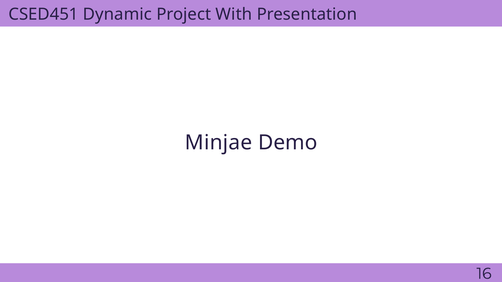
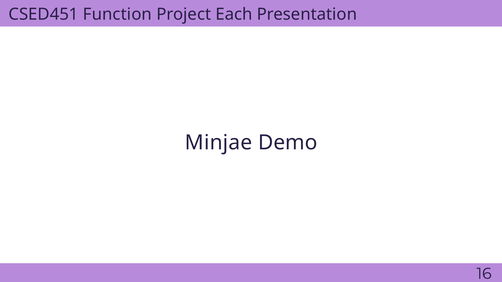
Dynamic: Dynamic -> Function (117, 14)
With: With -> Each (234, 14)
